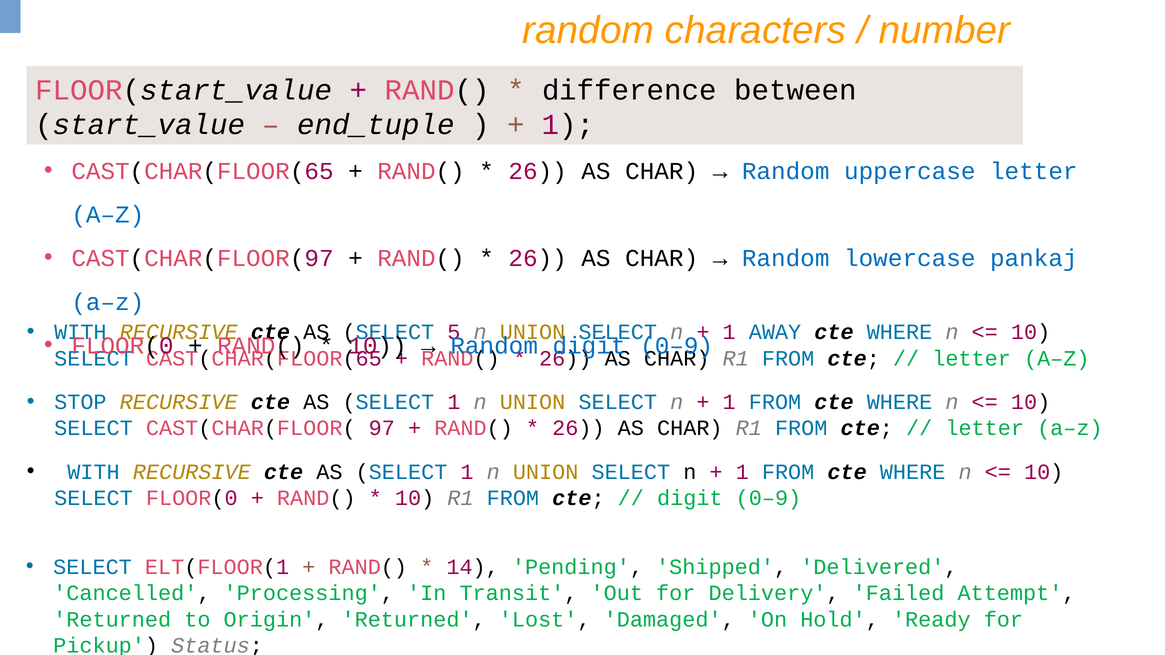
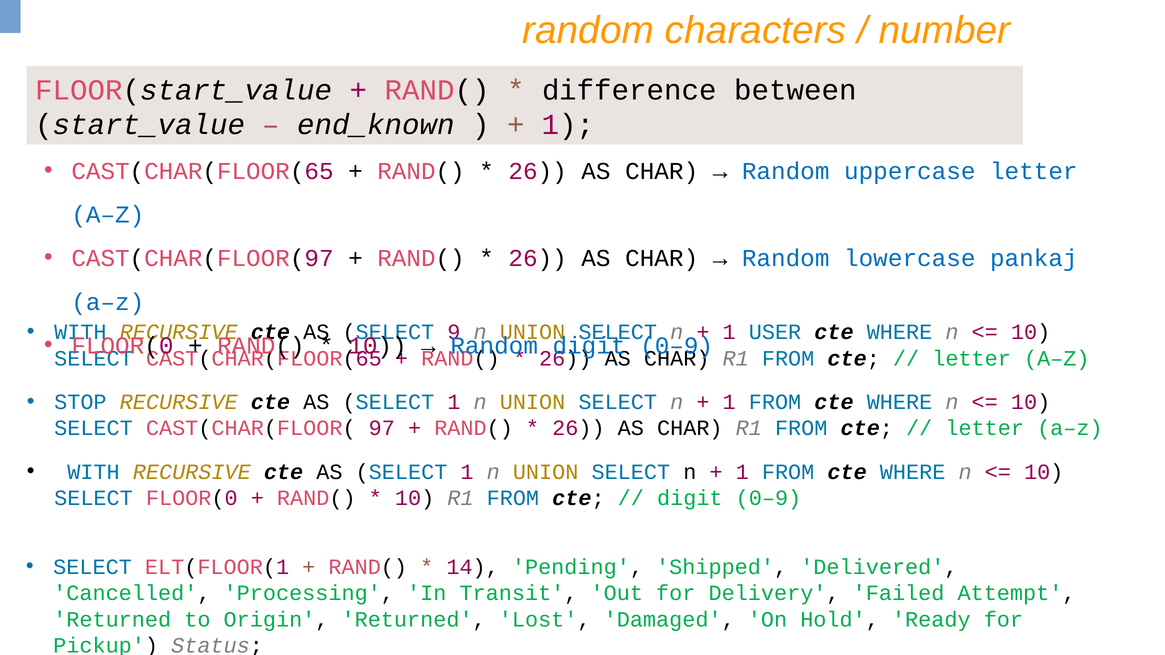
end_tuple: end_tuple -> end_known (376, 125)
5: 5 -> 9 (454, 332)
AWAY: AWAY -> USER (775, 332)
